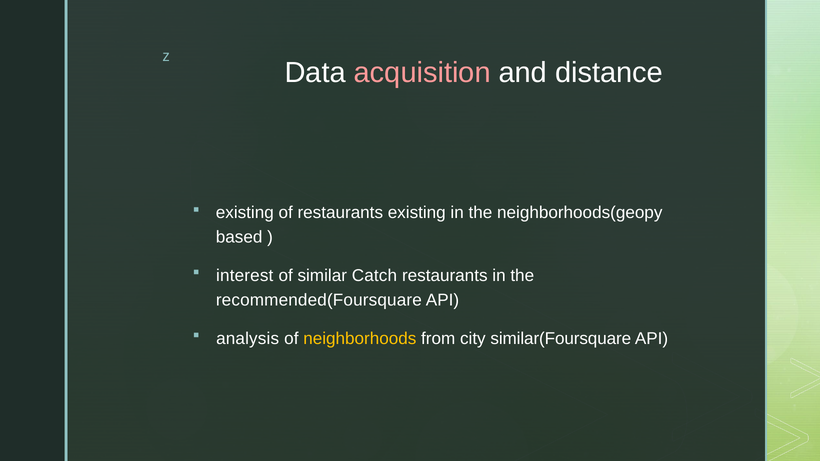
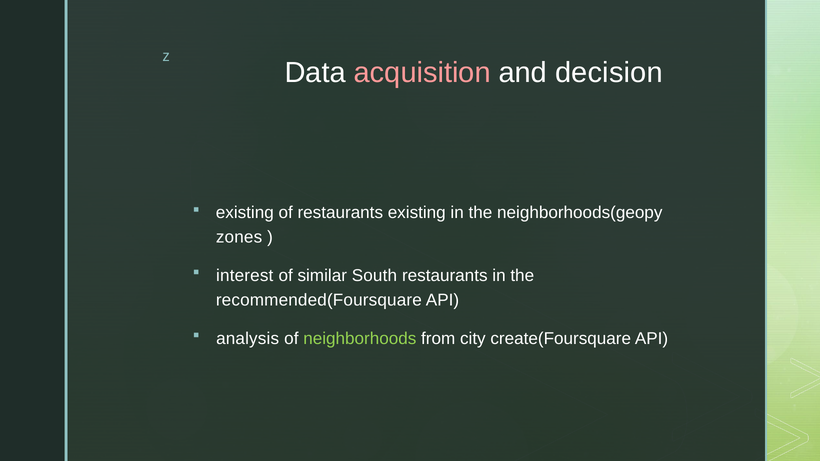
distance: distance -> decision (609, 73)
based: based -> zones (239, 237)
Catch: Catch -> South (374, 276)
neighborhoods colour: yellow -> light green (360, 339)
similar(Foursquare: similar(Foursquare -> create(Foursquare (561, 339)
